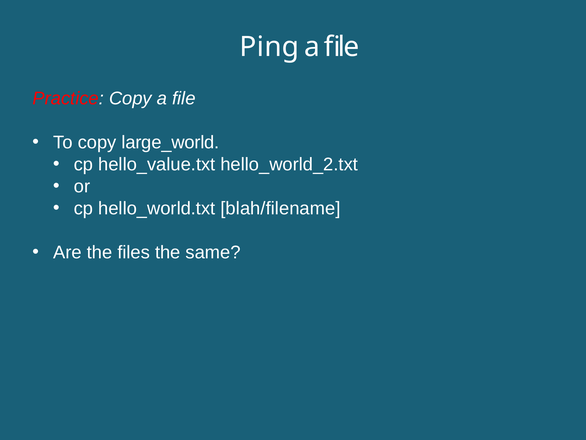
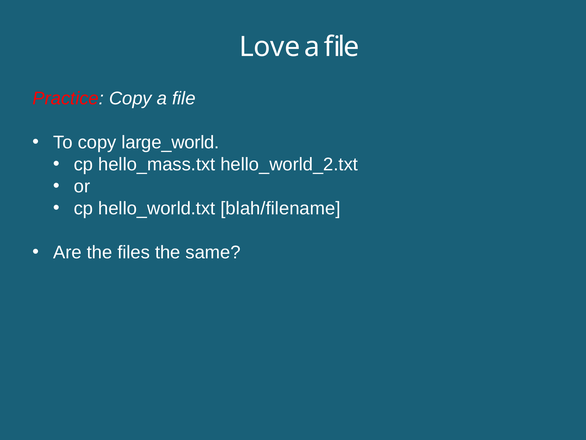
Ping: Ping -> Love (270, 47)
hello_value.txt: hello_value.txt -> hello_mass.txt (157, 164)
